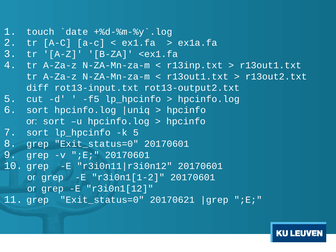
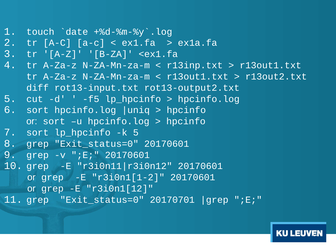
20170621: 20170621 -> 20170701 (172, 200)
